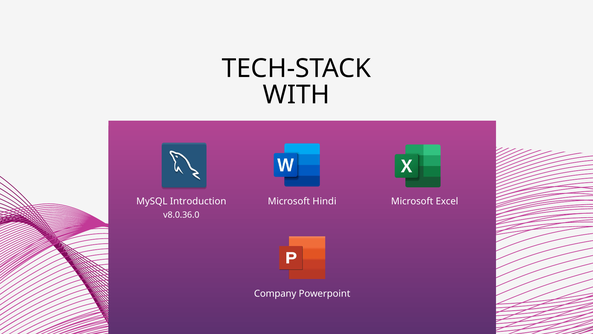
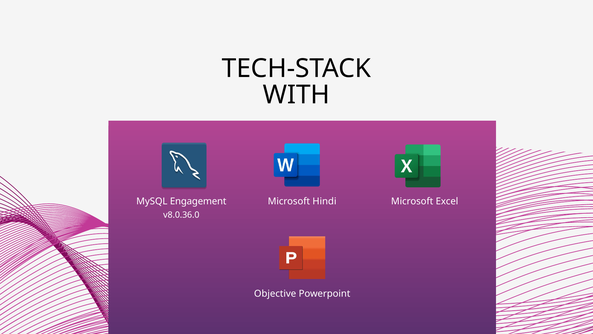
Introduction: Introduction -> Engagement (198, 201)
Company: Company -> Objective (275, 293)
